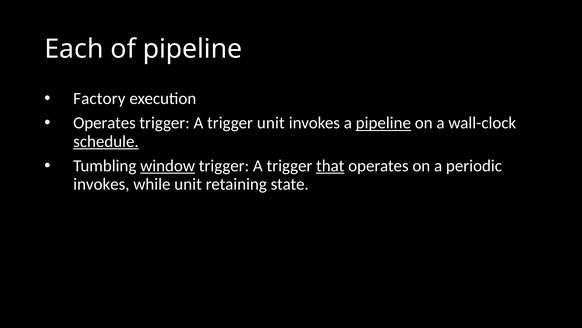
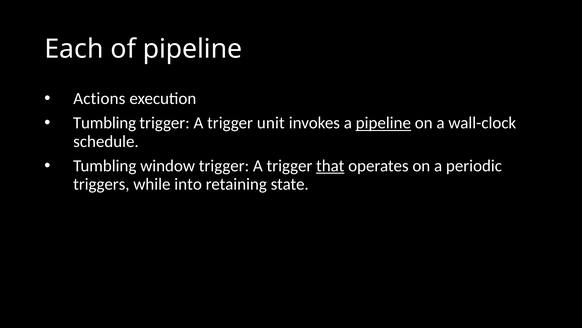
Factory: Factory -> Actions (99, 98)
Operates: Operates -> Tumbling (105, 123)
schedule underline: present -> none (106, 141)
window underline: present -> none (168, 166)
invokes: invokes -> triggers (101, 184)
while unit: unit -> into (188, 184)
